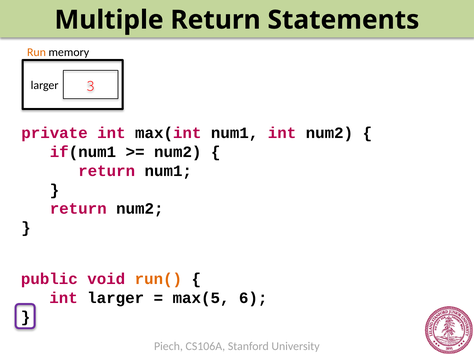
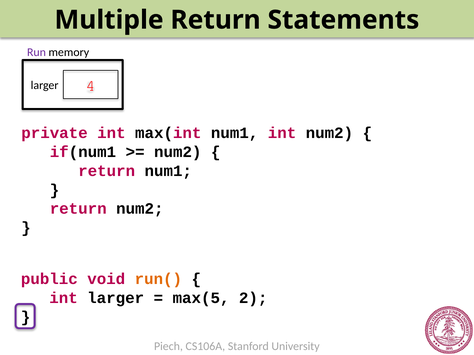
Run colour: orange -> purple (36, 52)
3: 3 -> 4 (91, 86)
6: 6 -> 2 (253, 298)
